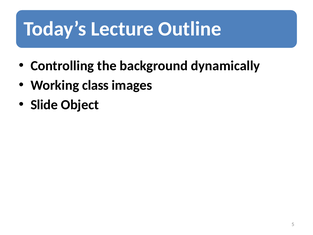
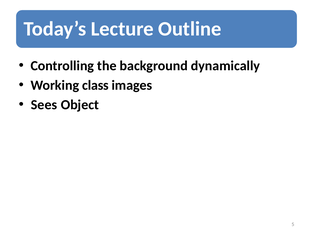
Slide: Slide -> Sees (44, 105)
